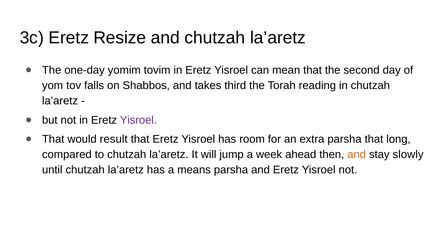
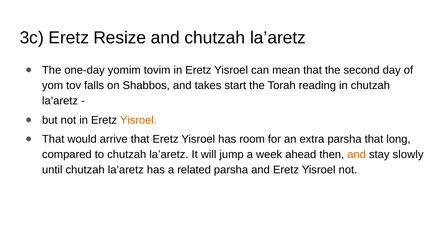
third: third -> start (235, 86)
Yisroel colour: purple -> orange (138, 120)
result: result -> arrive (114, 139)
means: means -> related (194, 170)
